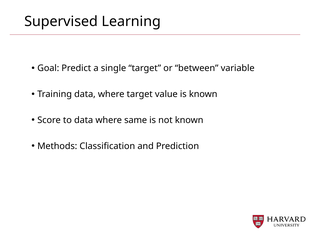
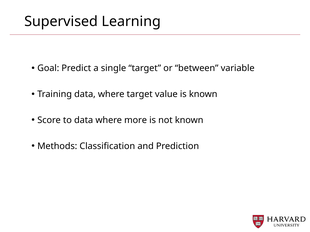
same: same -> more (136, 120)
